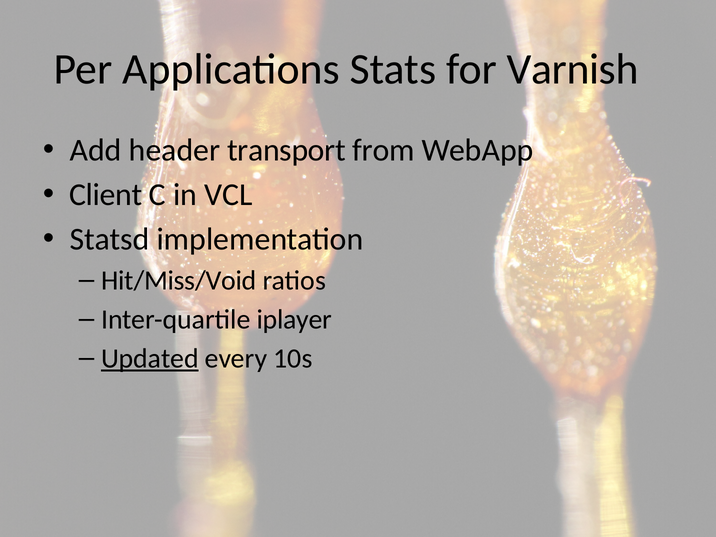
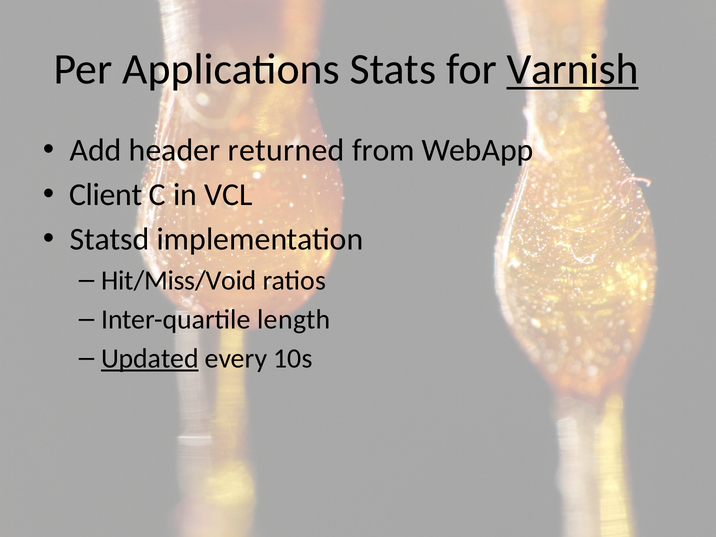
Varnish underline: none -> present (573, 69)
transport: transport -> returned (286, 150)
iplayer: iplayer -> length (294, 319)
